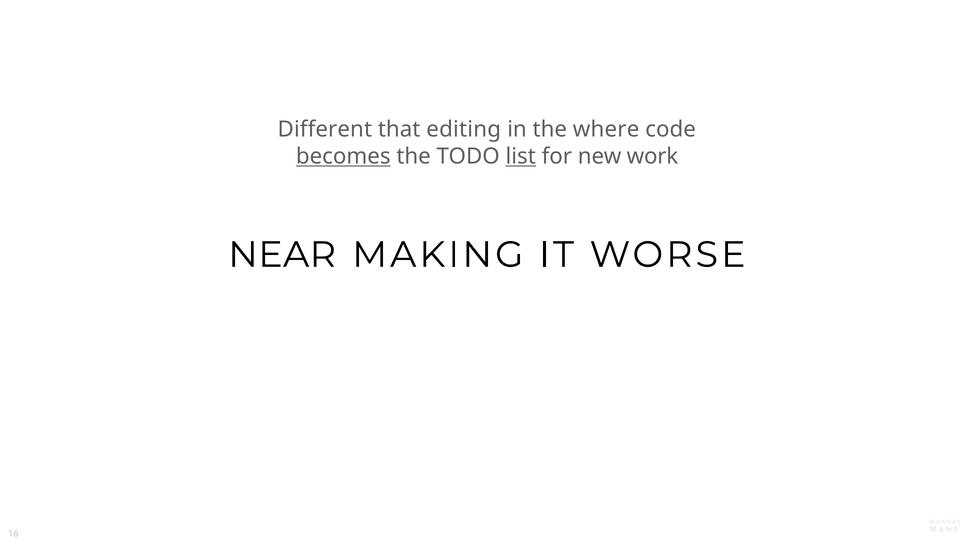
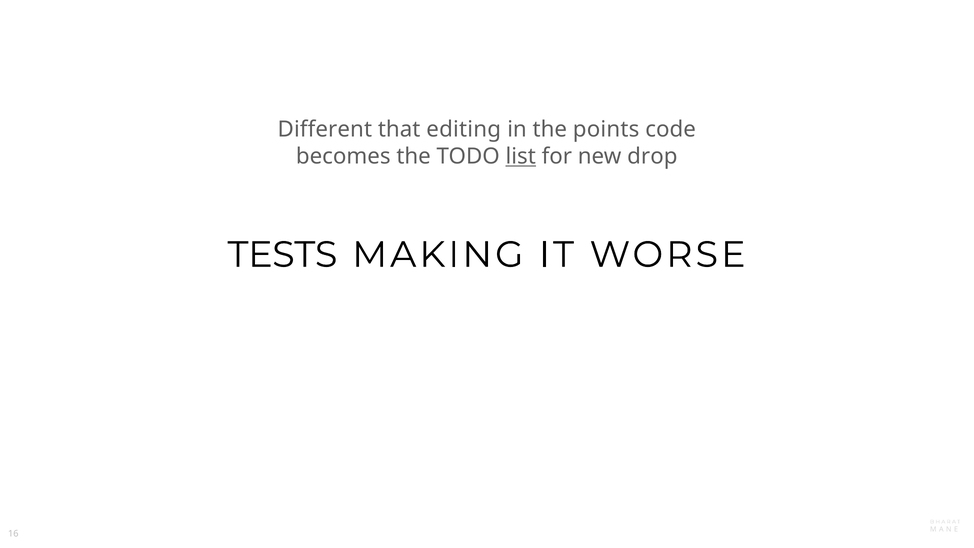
where: where -> points (606, 130)
becomes underline: present -> none (343, 156)
work: work -> drop (652, 156)
NEAR: NEAR -> TESTS (282, 255)
